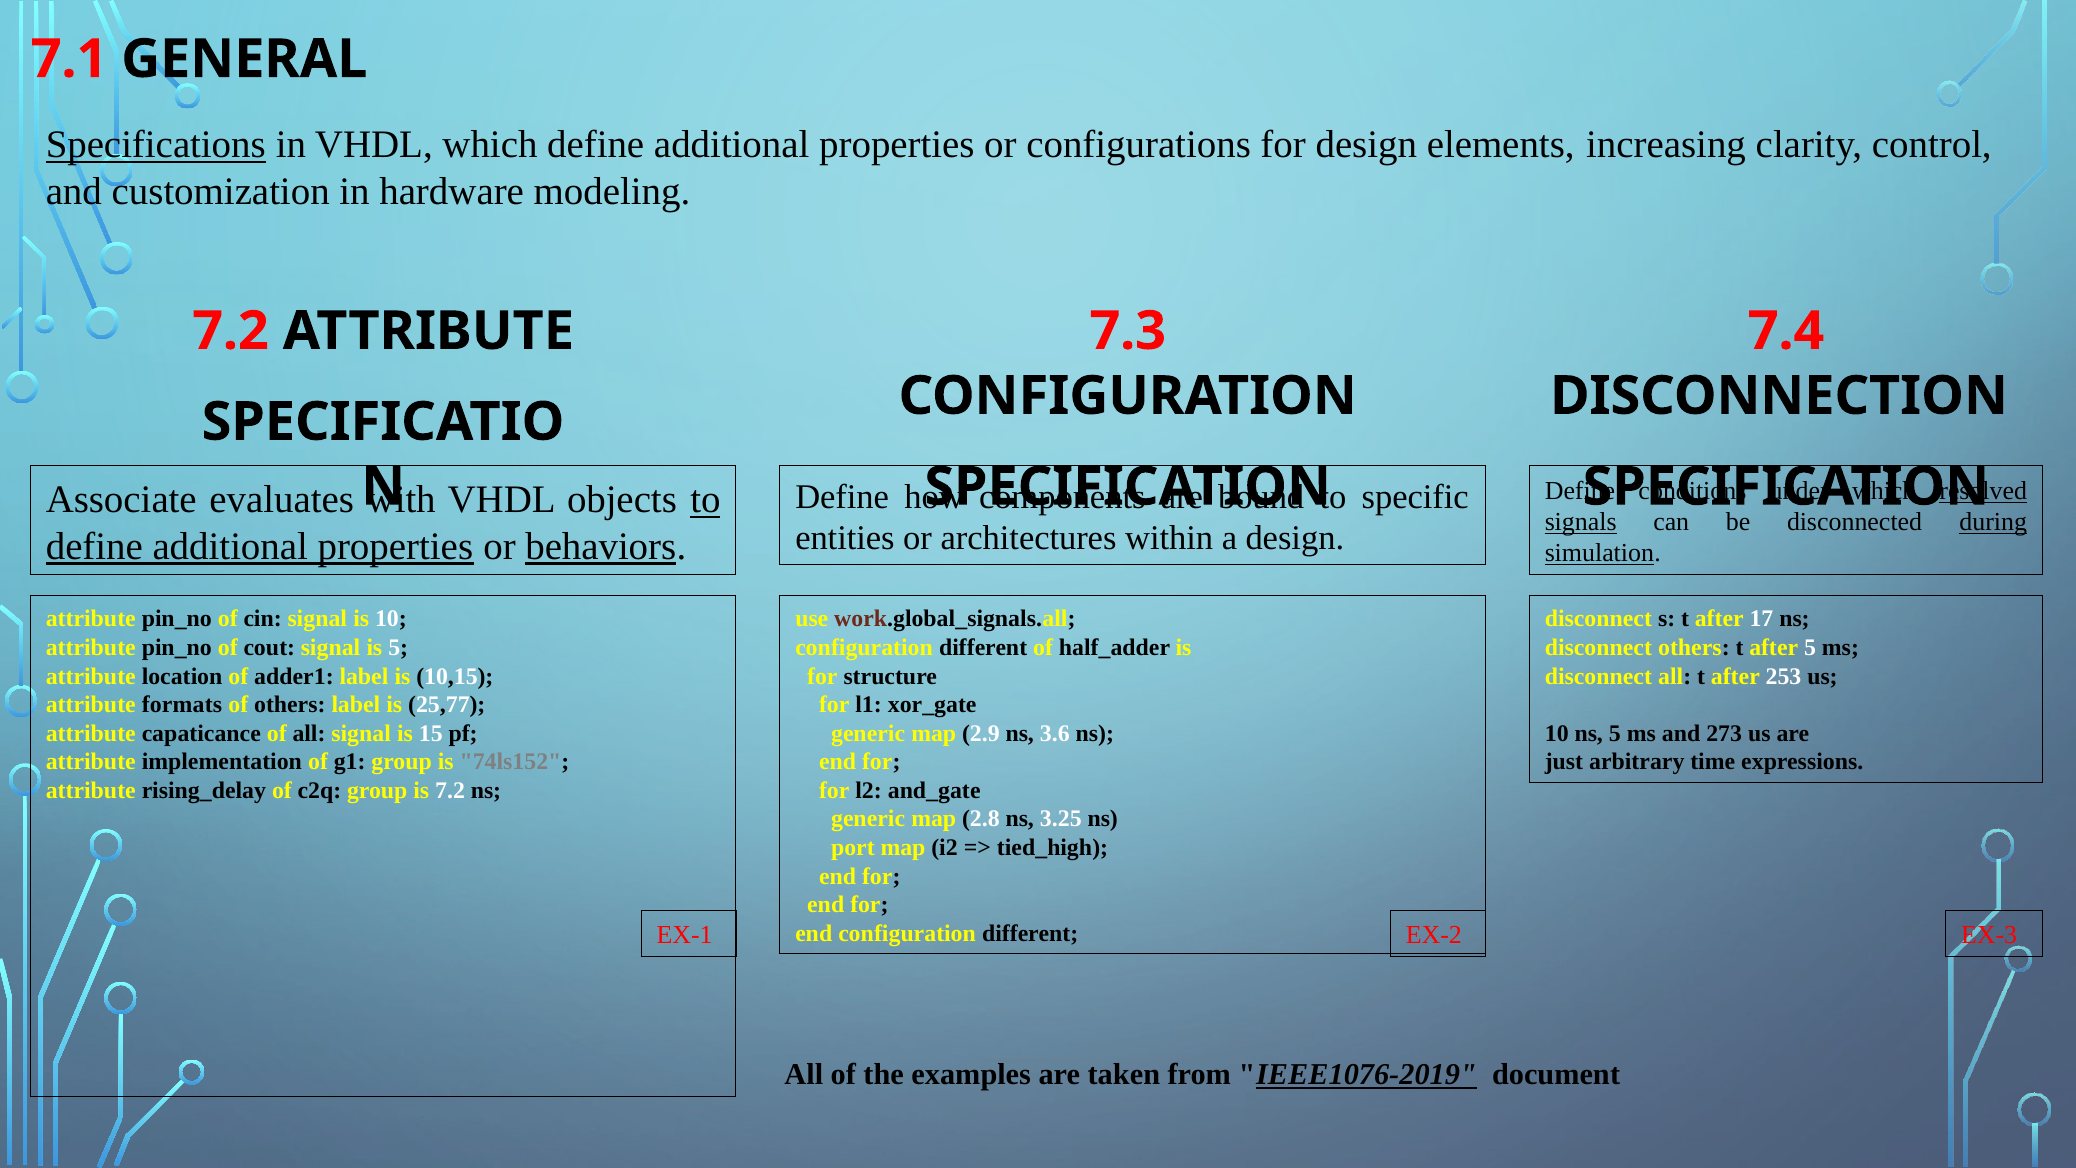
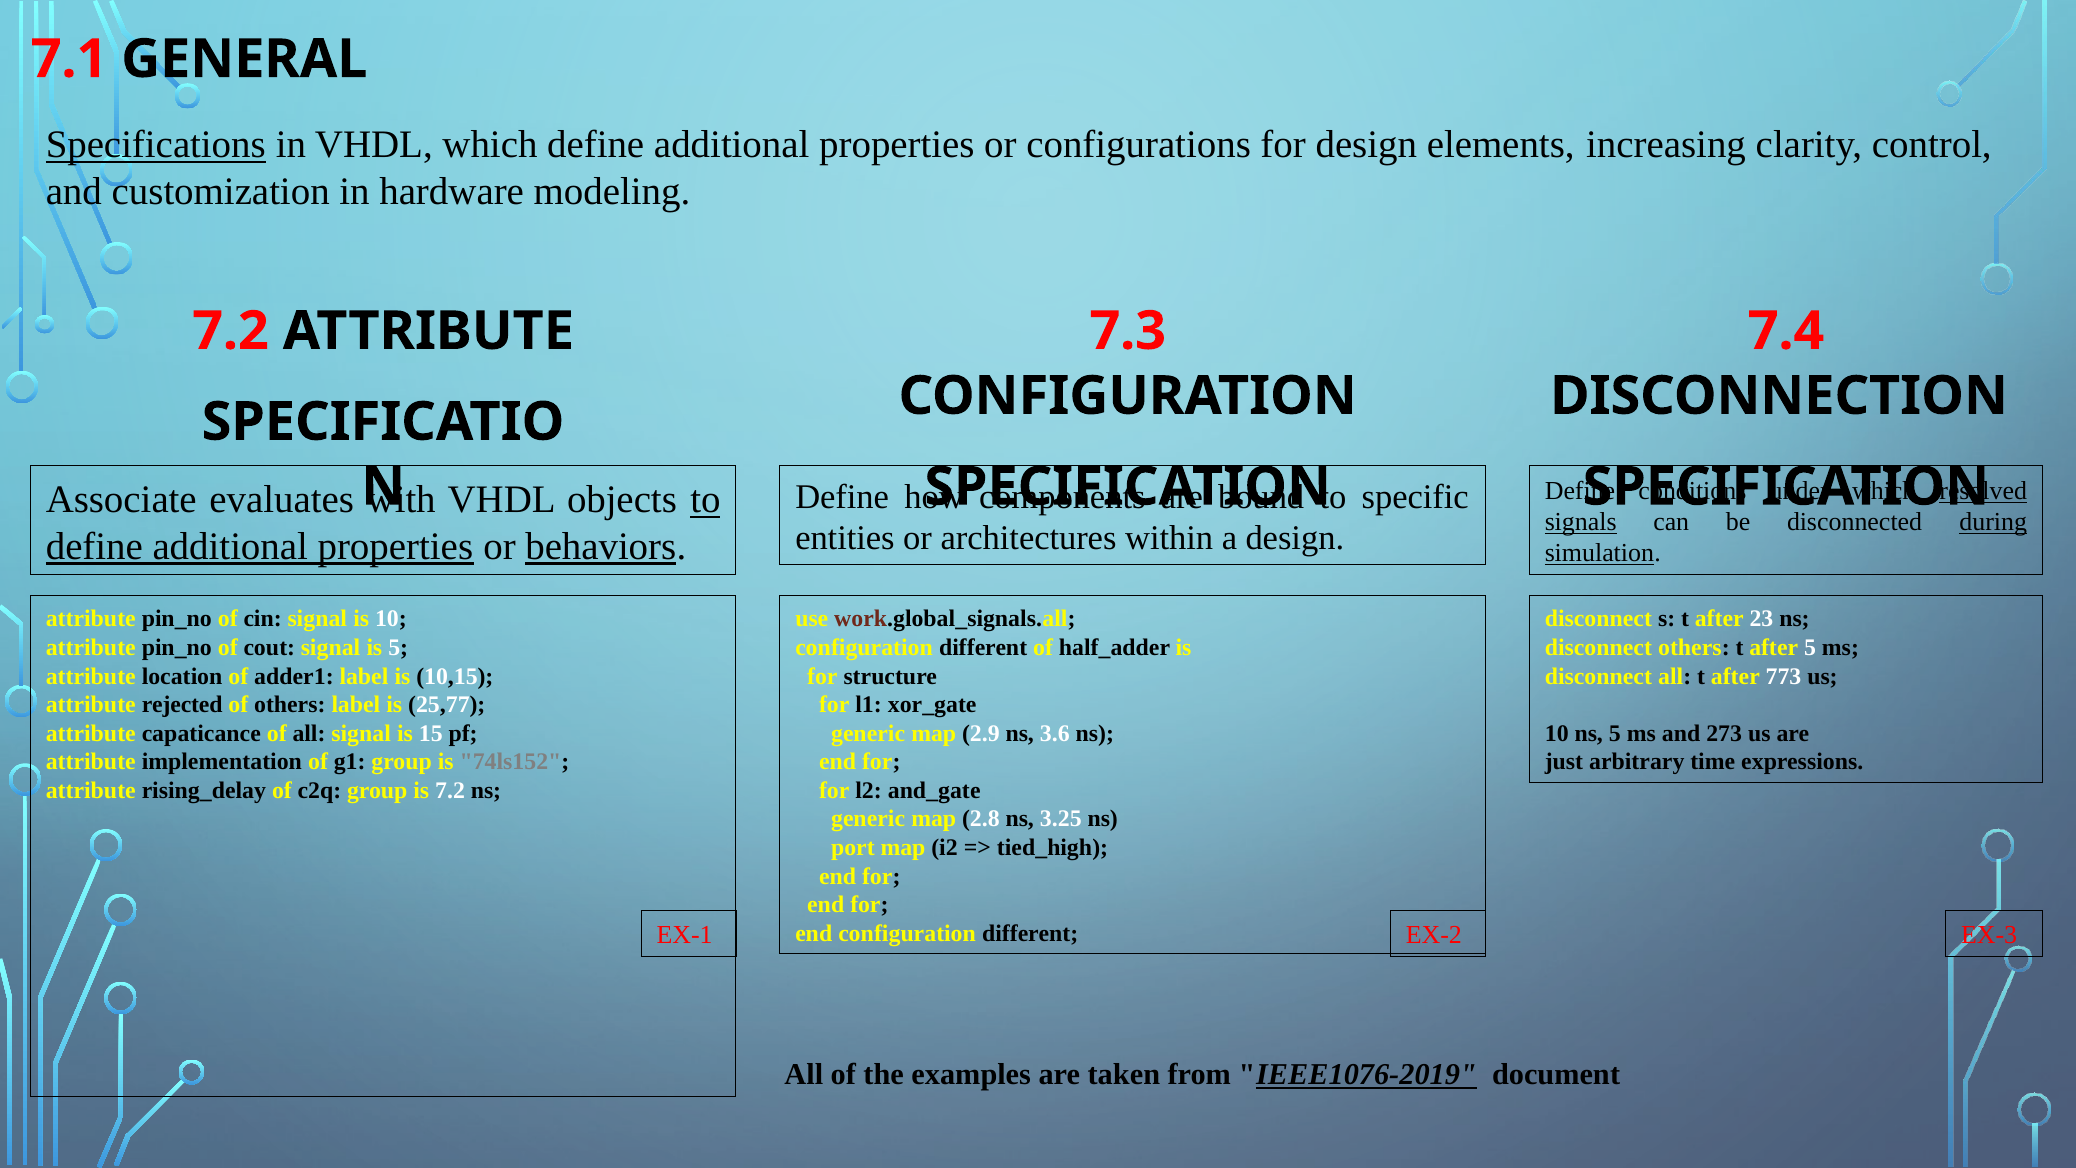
17: 17 -> 23 (1761, 619)
253: 253 -> 773 (1783, 676)
formats: formats -> rejected (182, 705)
